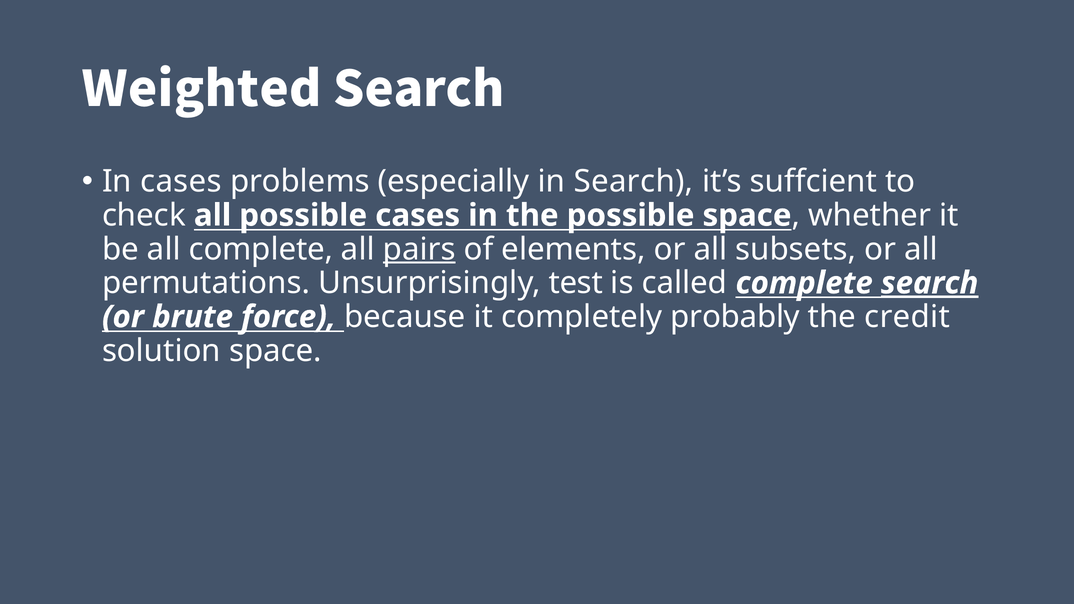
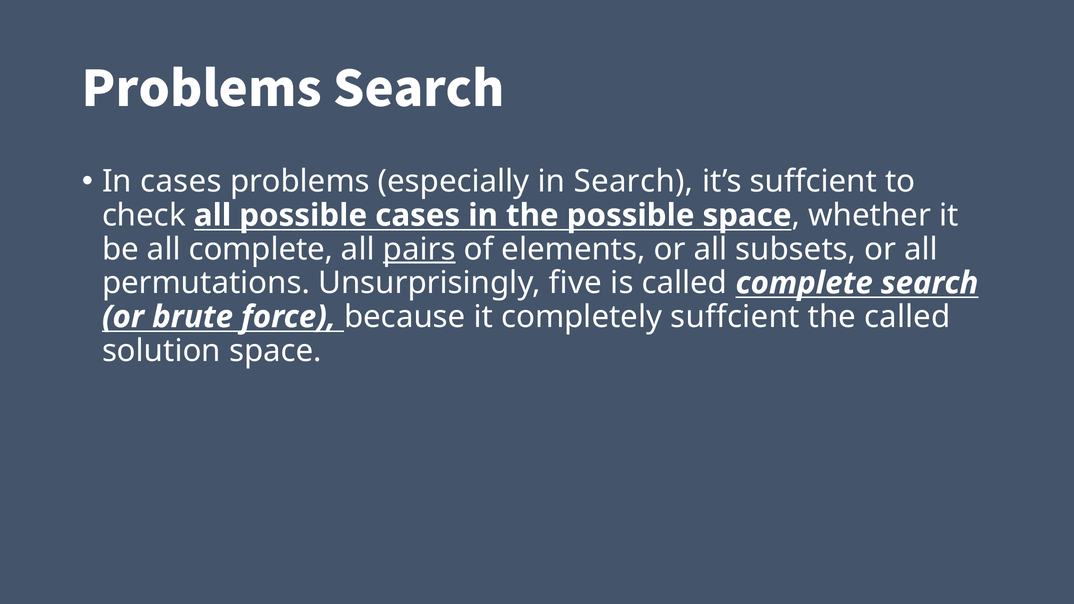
Weighted: Weighted -> Problems (202, 90)
test: test -> five (575, 283)
search underline: present -> none (930, 283)
completely probably: probably -> suffcient (735, 317)
the credit: credit -> called (907, 317)
